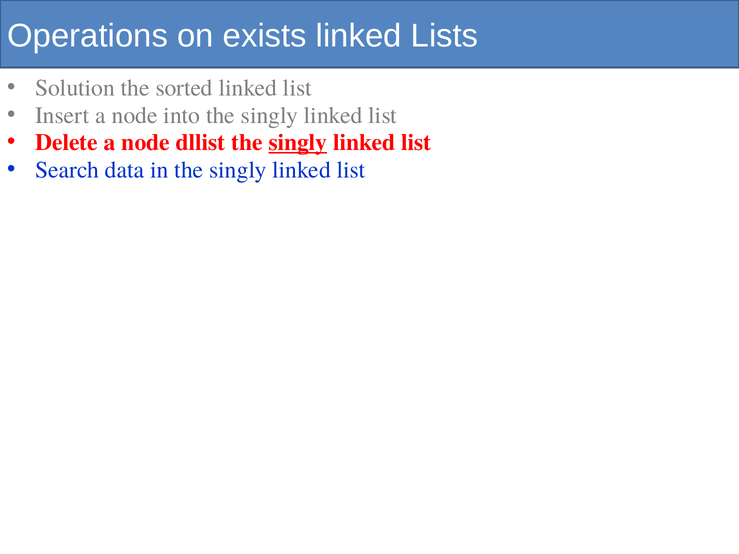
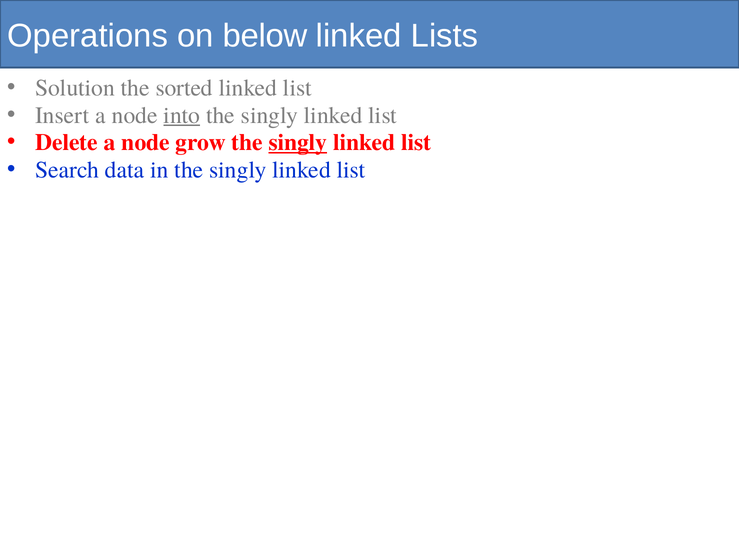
exists: exists -> below (265, 36)
into underline: none -> present (182, 115)
dllist: dllist -> grow (201, 143)
